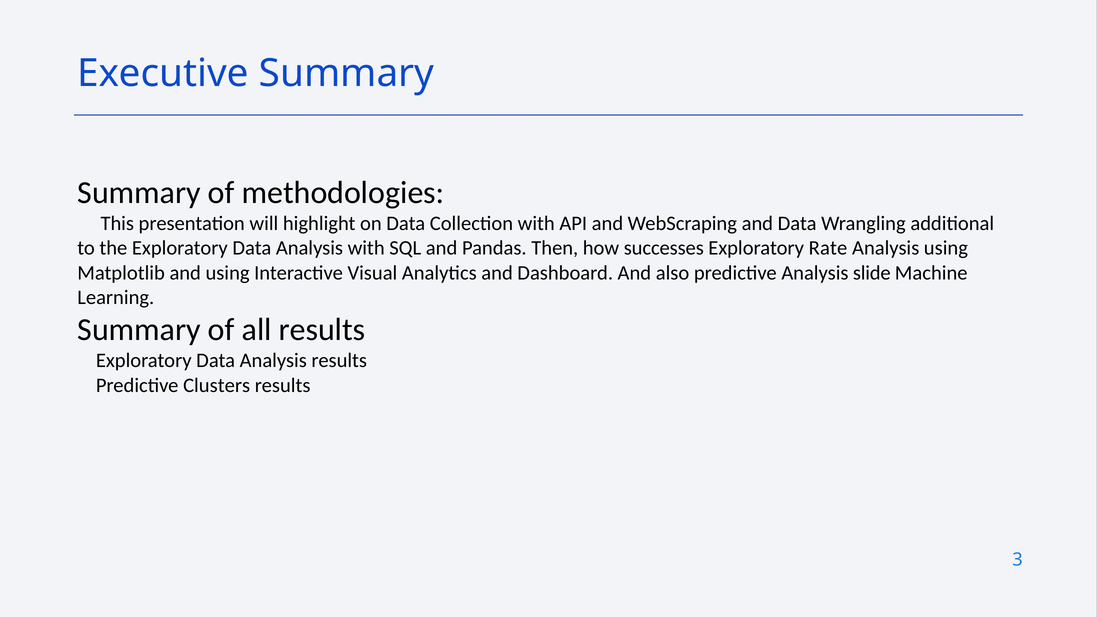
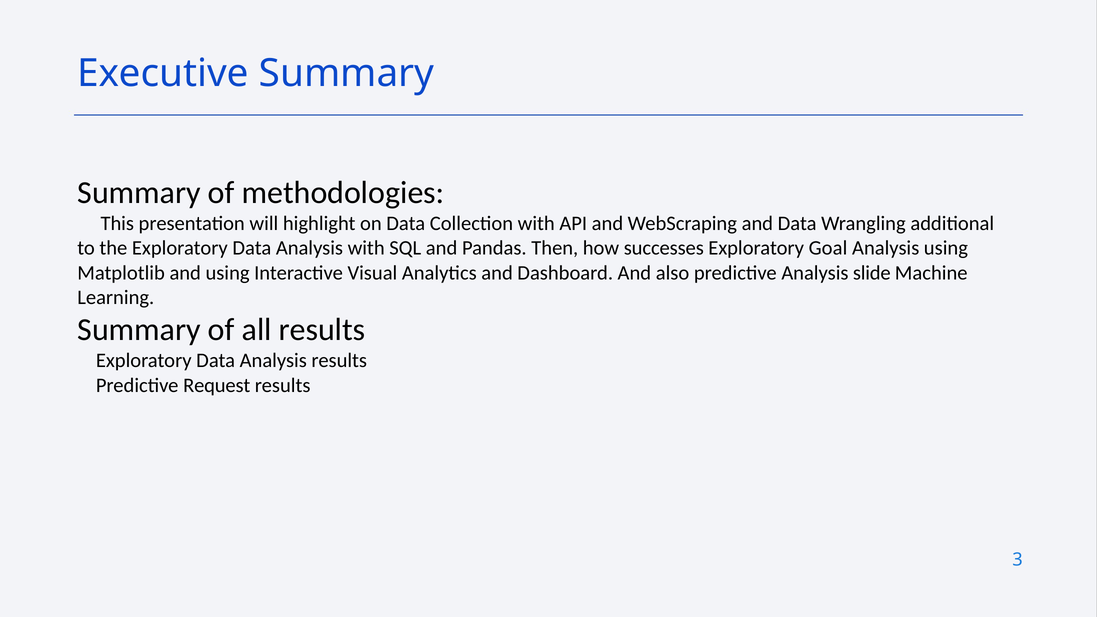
Rate: Rate -> Goal (828, 248)
Clusters: Clusters -> Request (217, 385)
